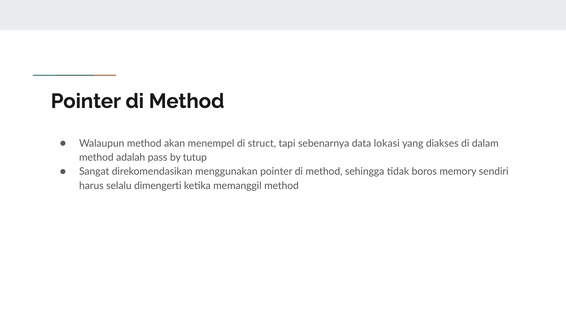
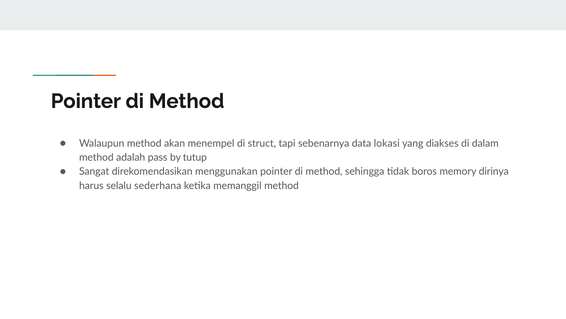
sendiri: sendiri -> dirinya (494, 171)
dimengerti: dimengerti -> sederhana (158, 185)
